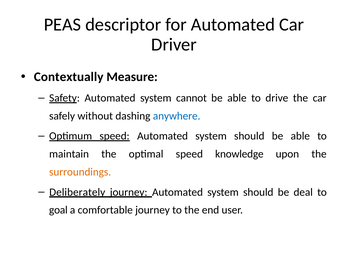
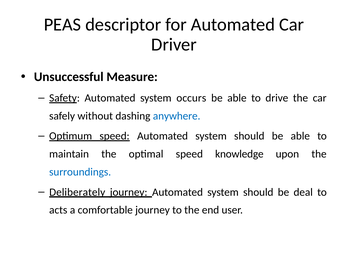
Contextually: Contextually -> Unsuccessful (69, 77)
cannot: cannot -> occurs (191, 98)
surroundings colour: orange -> blue (80, 172)
goal: goal -> acts (58, 210)
